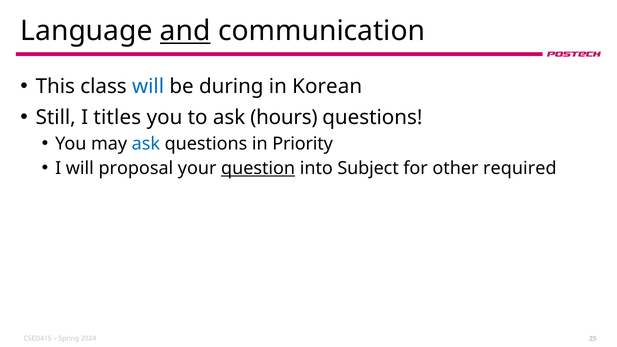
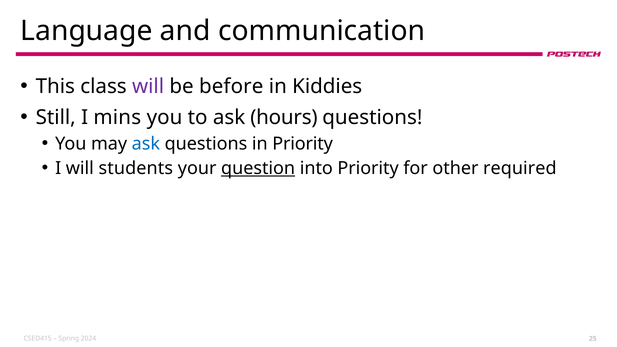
and underline: present -> none (185, 31)
will colour: blue -> purple (148, 86)
during: during -> before (231, 86)
Korean: Korean -> Kiddies (327, 86)
titles: titles -> mins (117, 117)
proposal: proposal -> students (136, 168)
into Subject: Subject -> Priority (368, 168)
